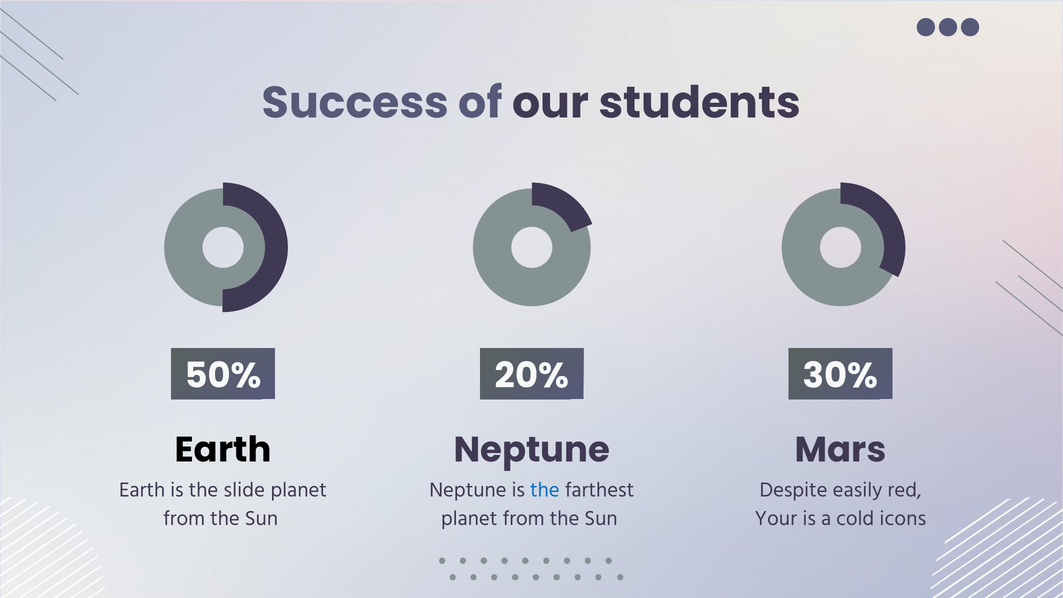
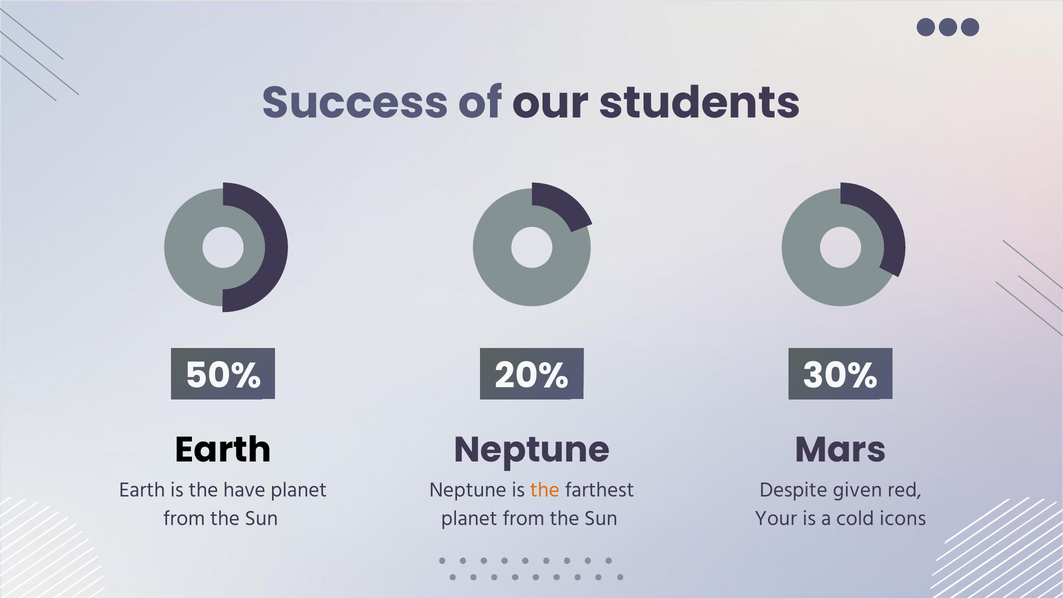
slide: slide -> have (244, 490)
the colour: blue -> orange (545, 490)
easily: easily -> given (858, 490)
